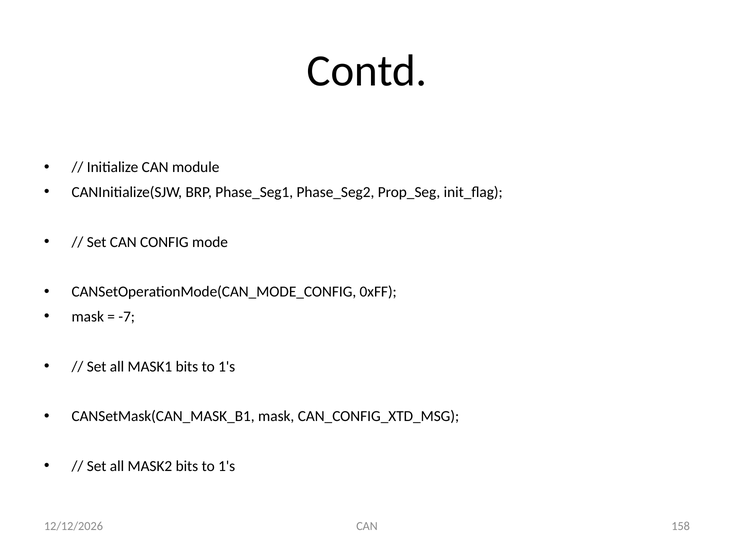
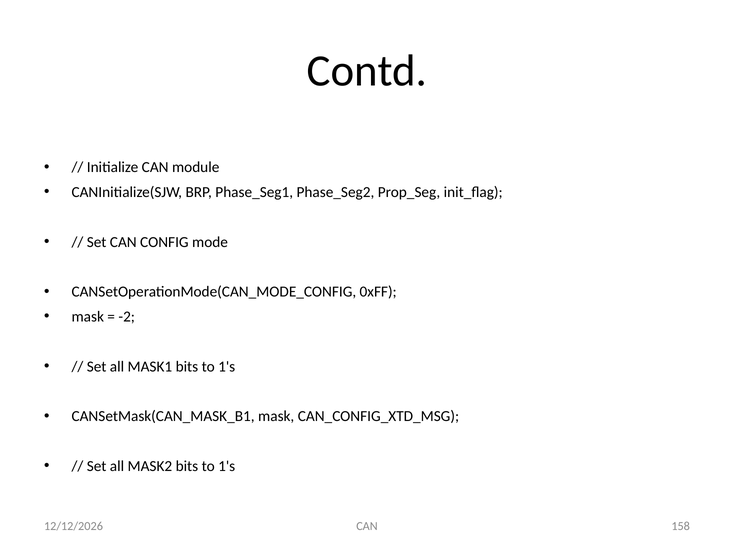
-7: -7 -> -2 (127, 317)
